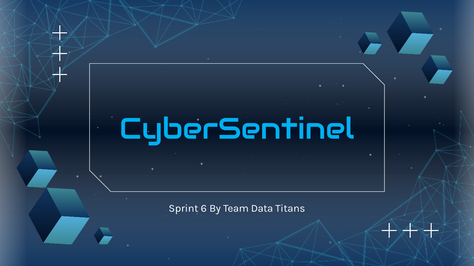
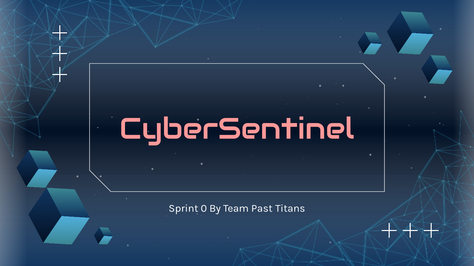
CyberSentinel colour: light blue -> pink (237, 129)
6: 6 -> 0 (204, 209)
Data: Data -> Past (262, 209)
